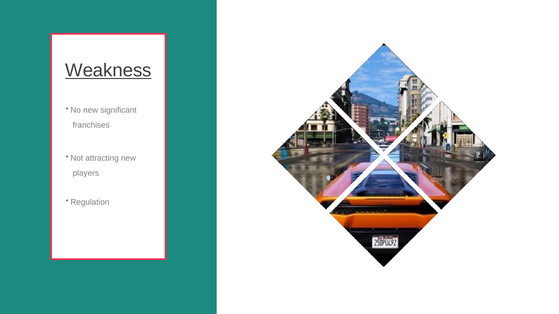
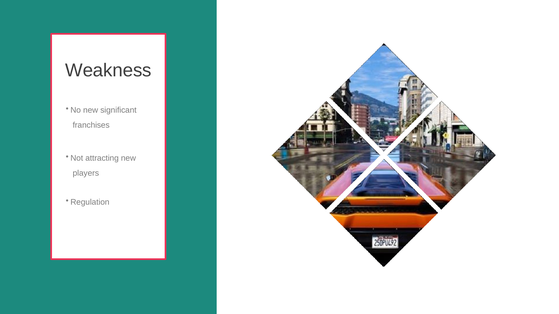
Weakness underline: present -> none (108, 71)
